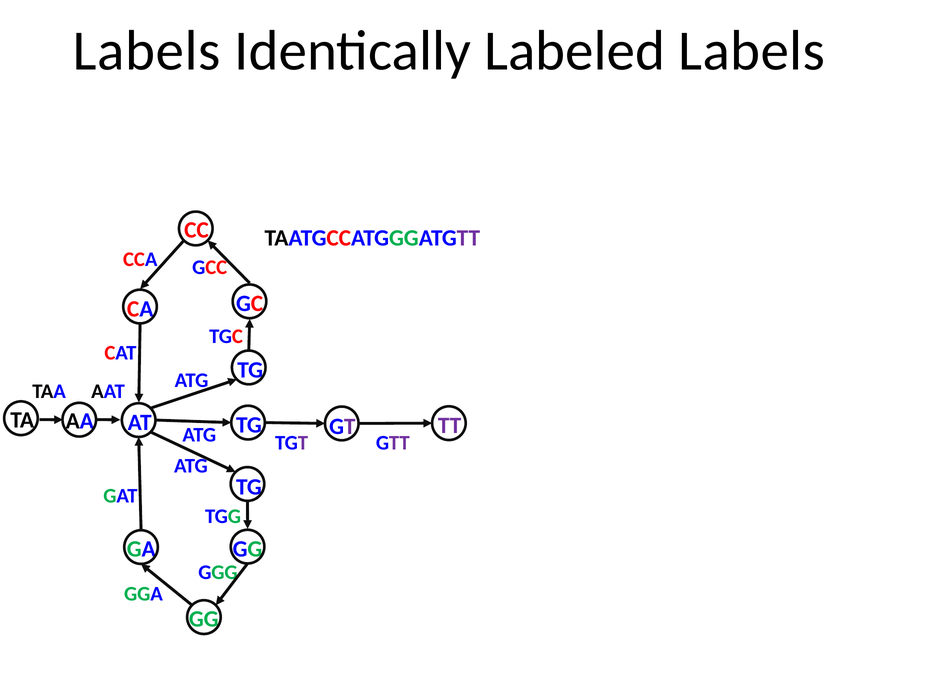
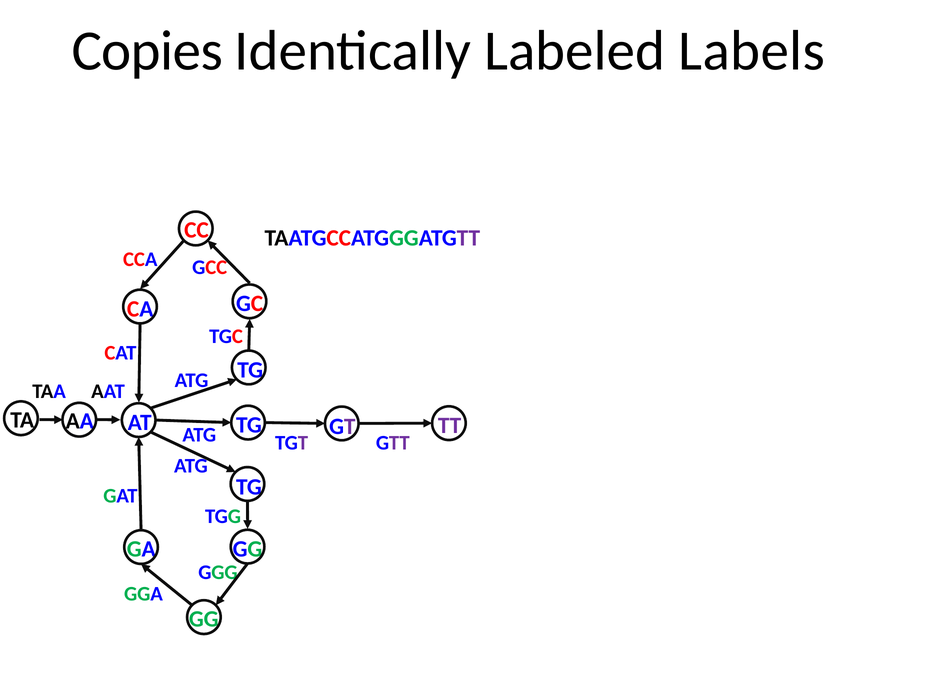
Labels: Labels -> Copies (147, 51)
